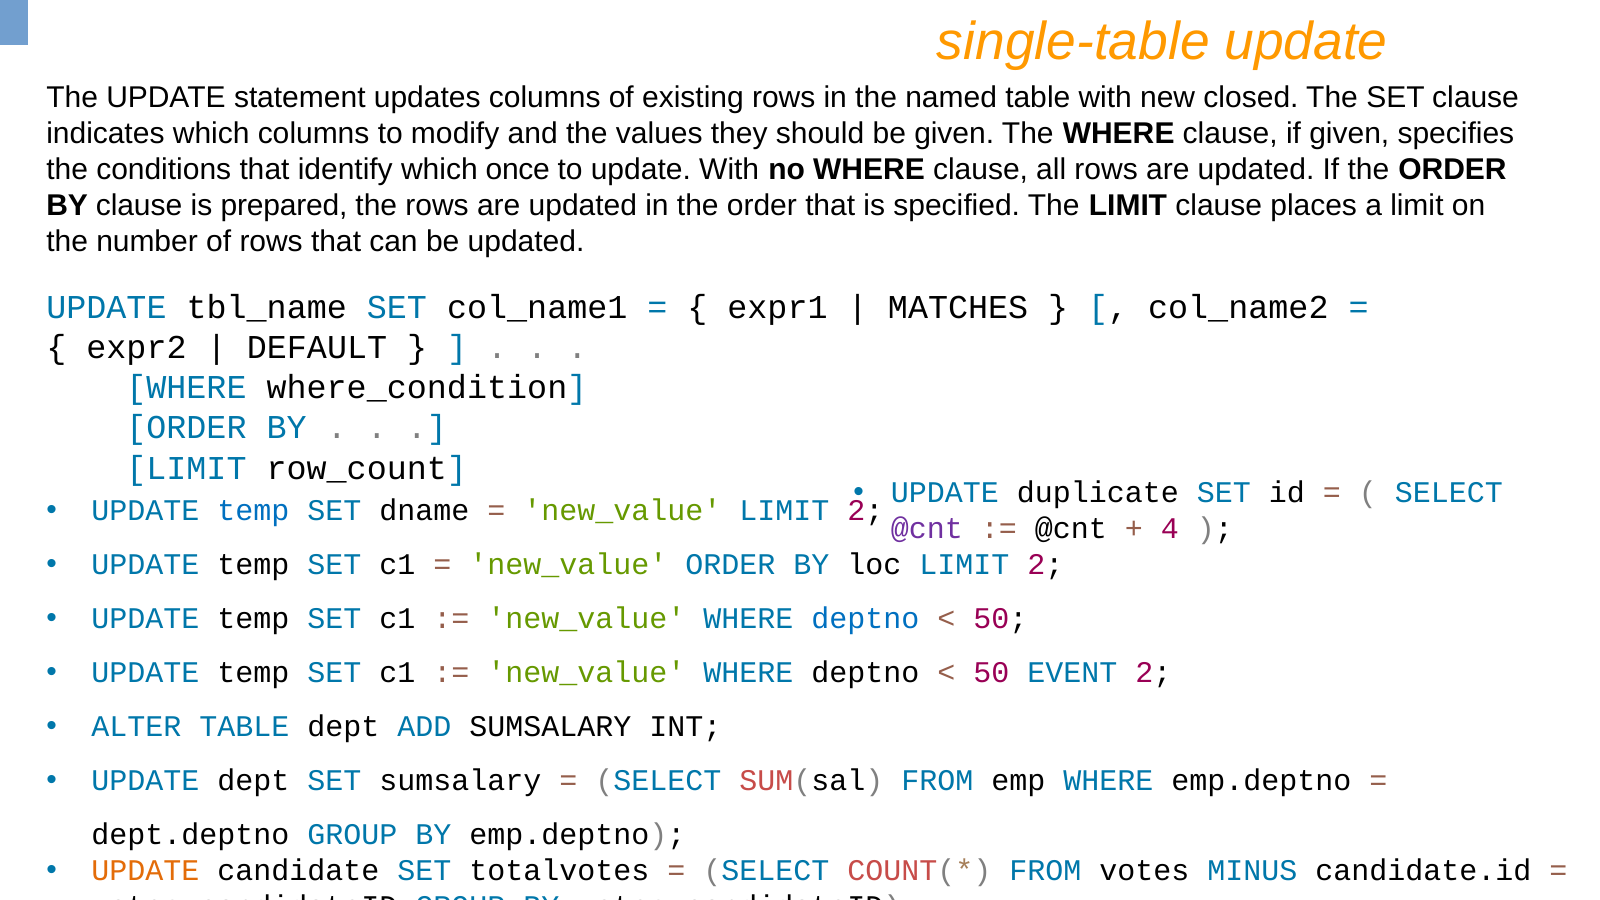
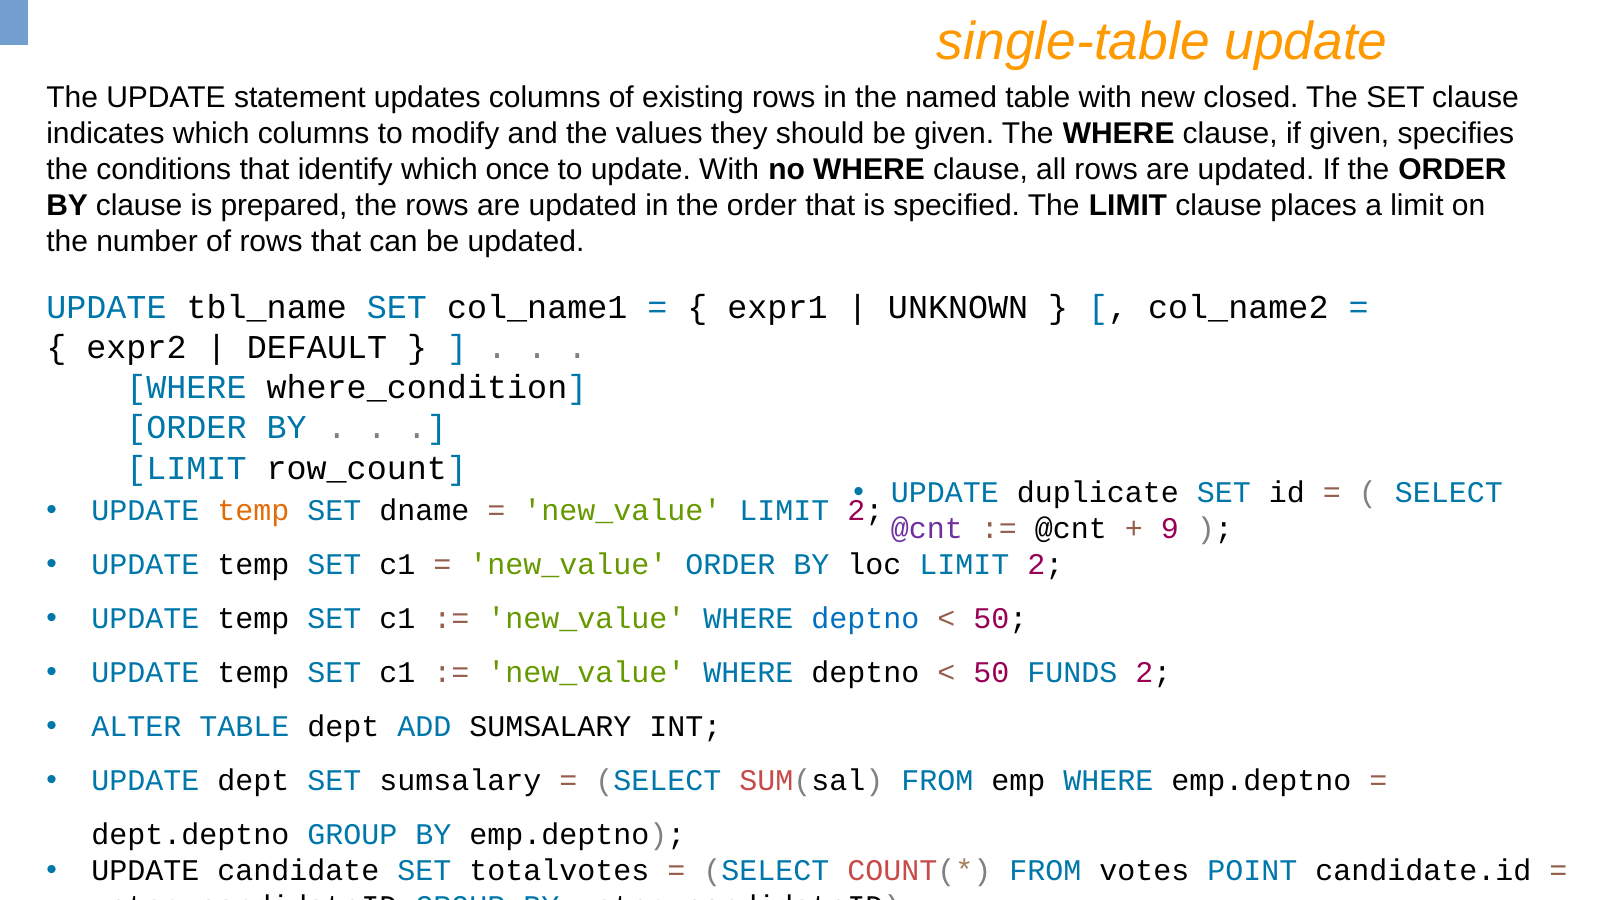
MATCHES: MATCHES -> UNKNOWN (958, 308)
temp colour: blue -> orange (253, 511)
4: 4 -> 9 (1170, 529)
EVENT: EVENT -> FUNDS (1072, 673)
UPDATE colour: orange -> black (145, 871)
MINUS: MINUS -> POINT (1252, 871)
